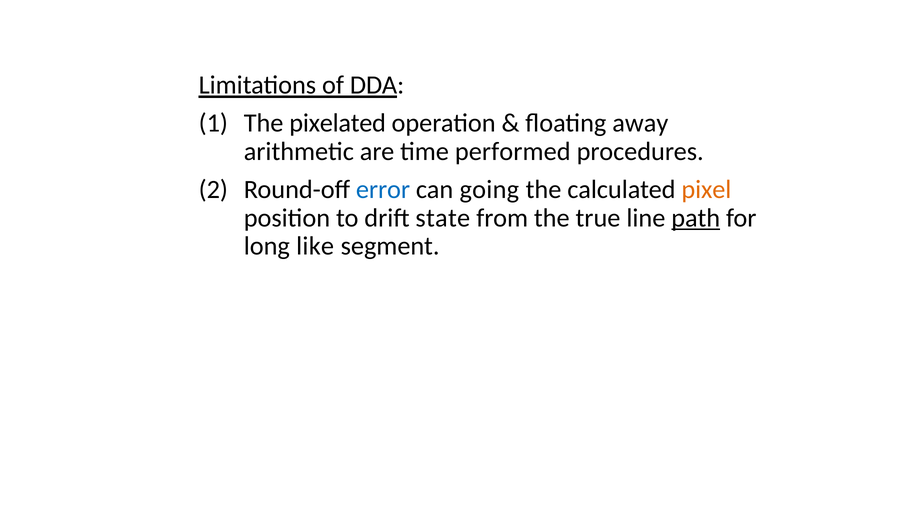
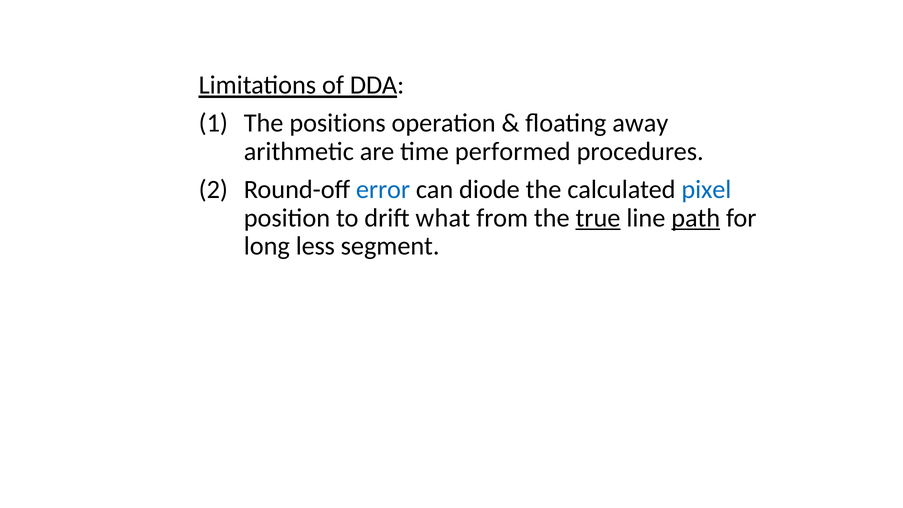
pixelated: pixelated -> positions (338, 123)
going: going -> diode (489, 189)
pixel colour: orange -> blue (706, 189)
state: state -> what (443, 218)
true underline: none -> present (598, 218)
like: like -> less (315, 246)
